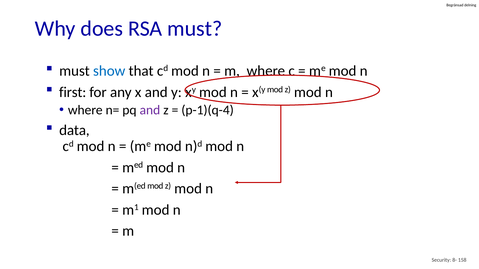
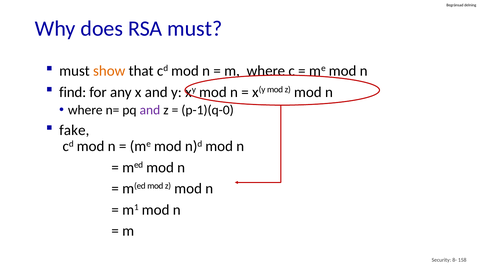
show colour: blue -> orange (109, 71)
first: first -> find (73, 92)
p-1)(q-4: p-1)(q-4 -> p-1)(q-0 (208, 110)
data: data -> fake (74, 130)
